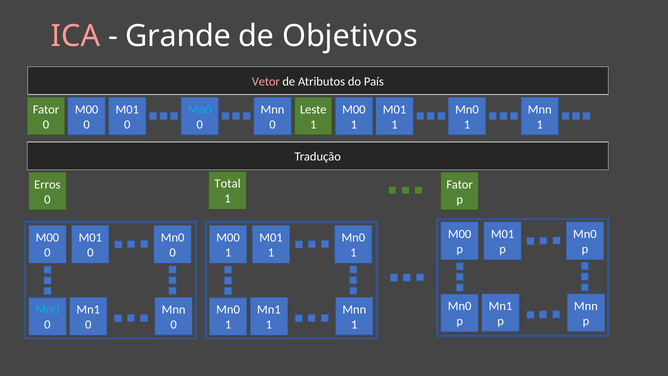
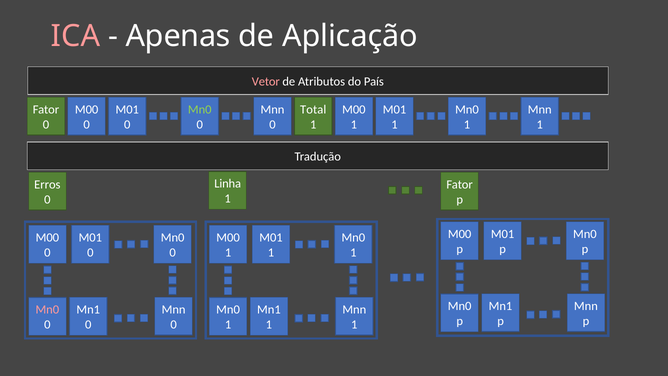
Grande: Grande -> Apenas (178, 36)
Objetivos: Objetivos -> Aplicação (350, 36)
Mn0 colour: light blue -> light green (200, 109)
Leste: Leste -> Total (313, 109)
Total: Total -> Linha (228, 184)
Mn0 colour: light blue -> pink (47, 310)
